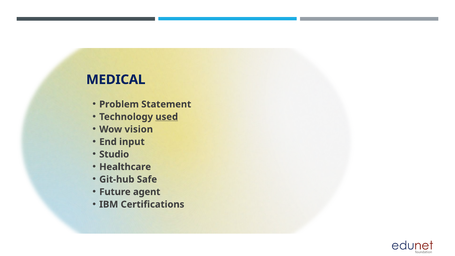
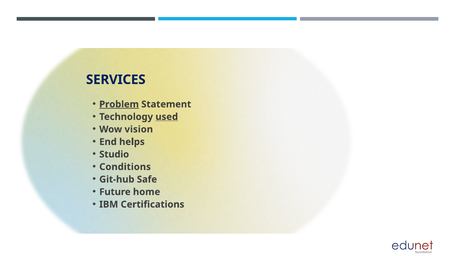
MEDICAL: MEDICAL -> SERVICES (116, 80)
Problem underline: none -> present (119, 104)
input: input -> helps (132, 142)
Healthcare: Healthcare -> Conditions (125, 167)
agent: agent -> home (147, 192)
